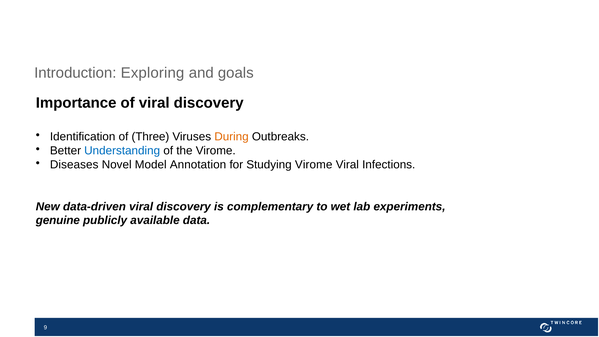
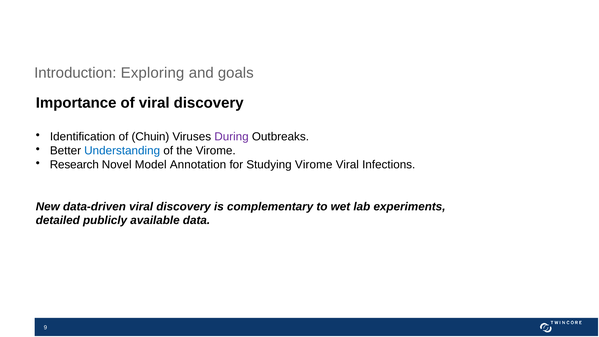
Three: Three -> Chuin (150, 137)
During colour: orange -> purple (232, 137)
Diseases: Diseases -> Research (74, 165)
genuine: genuine -> detailed (58, 220)
